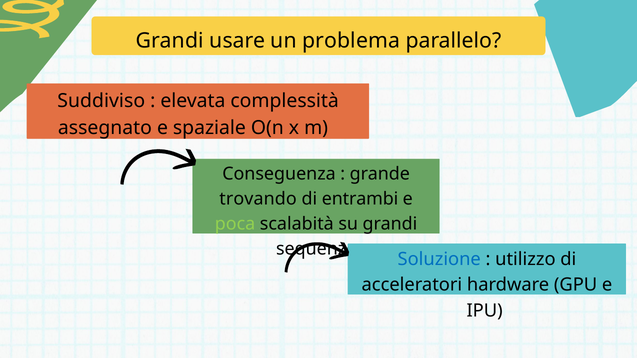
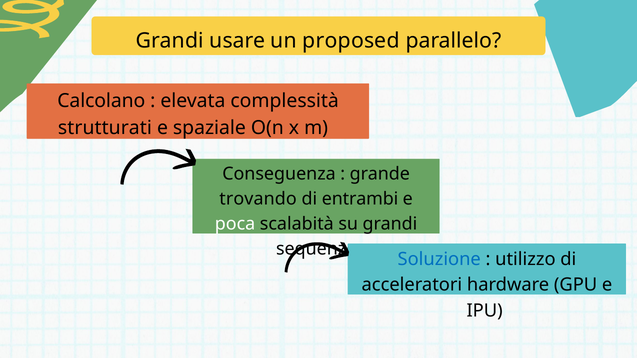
problema: problema -> proposed (351, 41)
Suddiviso: Suddiviso -> Calcolano (101, 101)
assegnato: assegnato -> strutturati (105, 128)
poca colour: light green -> white (235, 224)
